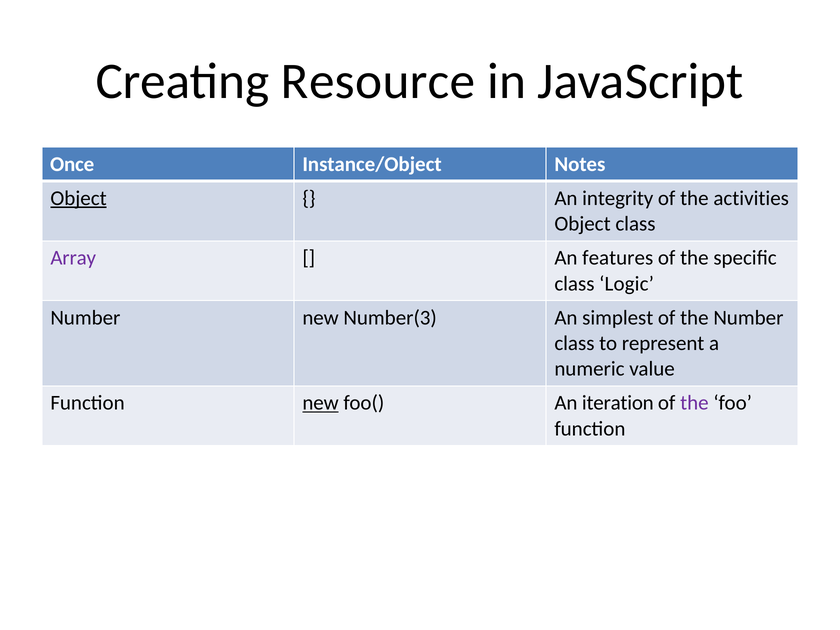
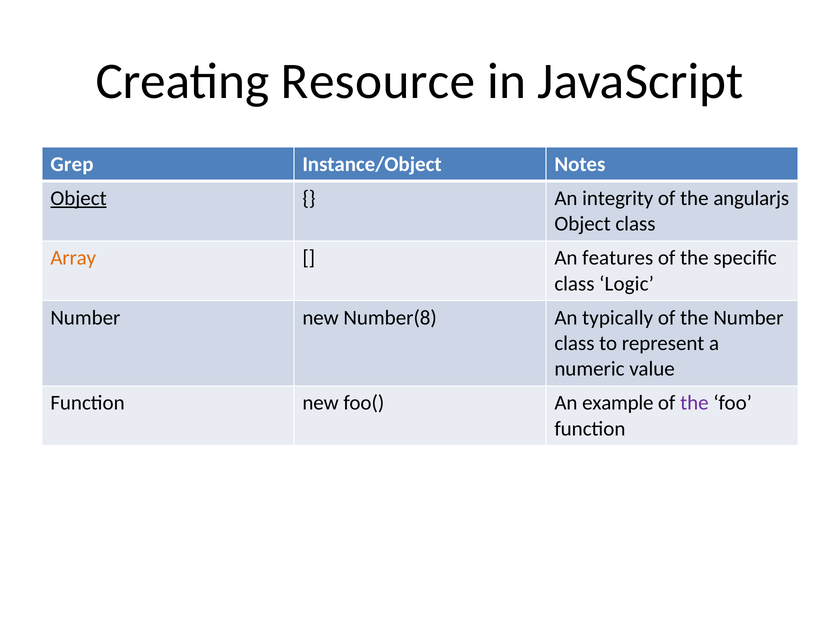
Once: Once -> Grep (72, 164)
activities: activities -> angularjs (751, 198)
Array colour: purple -> orange (73, 258)
Number(3: Number(3 -> Number(8 (390, 318)
simplest: simplest -> typically (618, 318)
new underline: present -> none (321, 403)
iteration: iteration -> example (618, 403)
